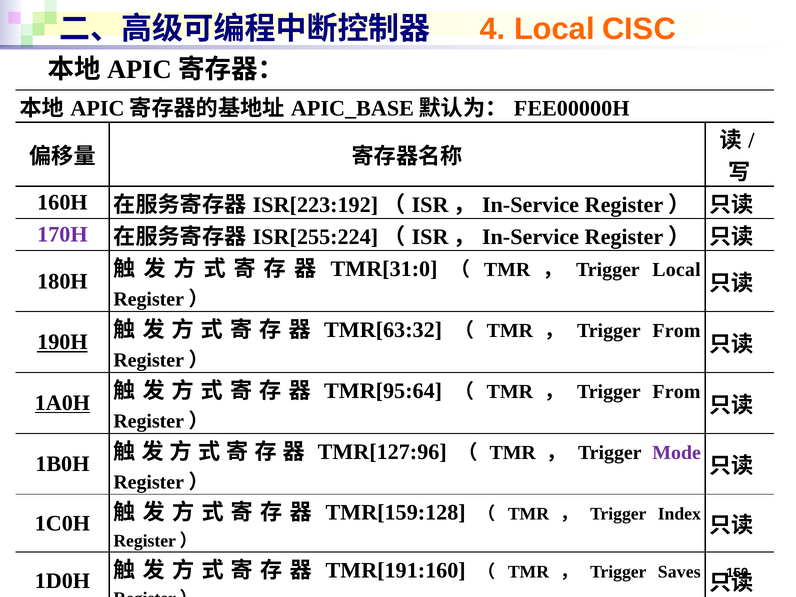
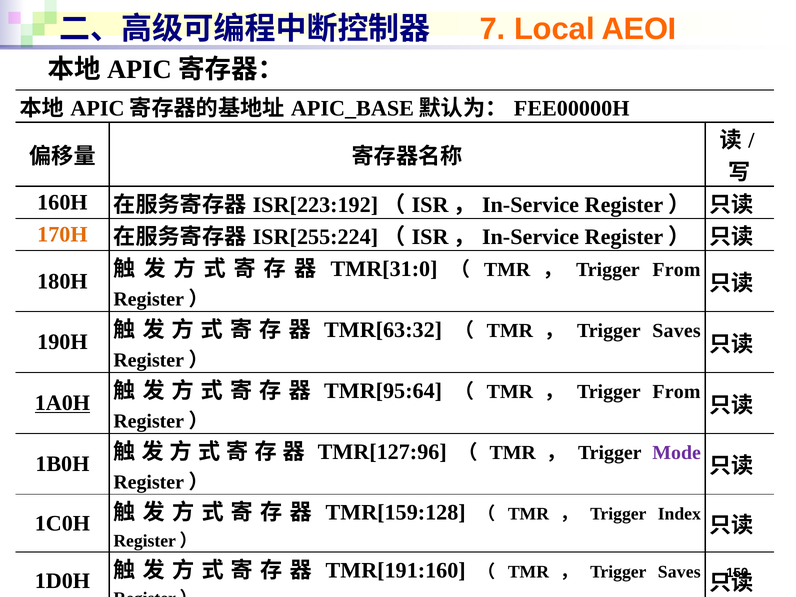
4: 4 -> 7 (493, 29)
CISC: CISC -> AEOI (639, 29)
170H colour: purple -> orange (62, 235)
Local: Local -> From (677, 270)
190H underline: present -> none (62, 342)
From: From -> Saves (676, 331)
